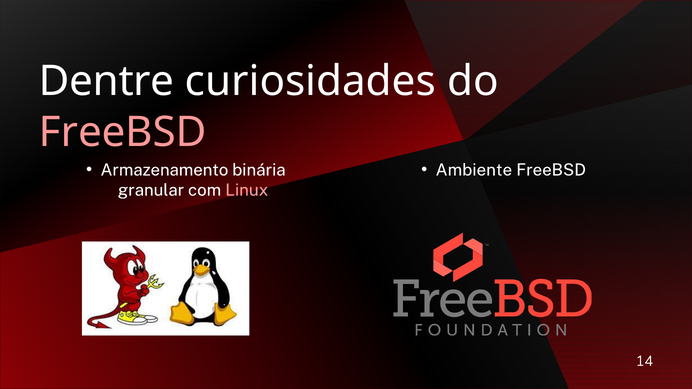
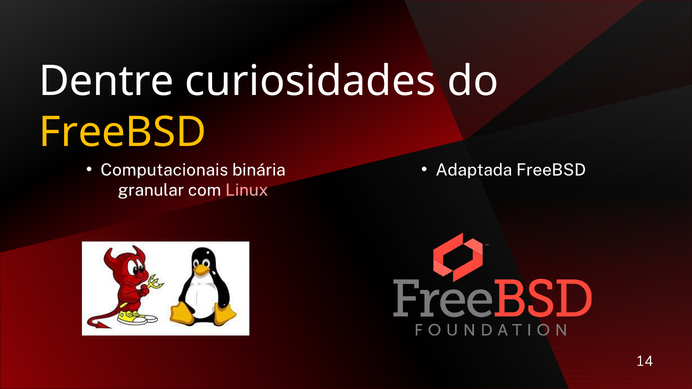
FreeBSD colour: pink -> yellow (123, 132)
Armazenamento: Armazenamento -> Computacionais (164, 170)
Ambiente: Ambiente -> Adaptada (474, 170)
